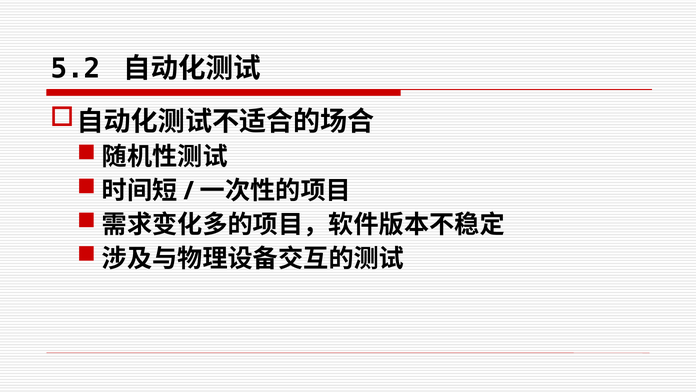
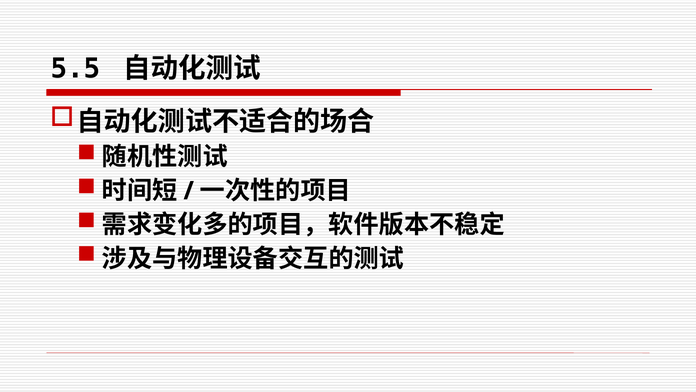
5.2: 5.2 -> 5.5 (76, 69)
